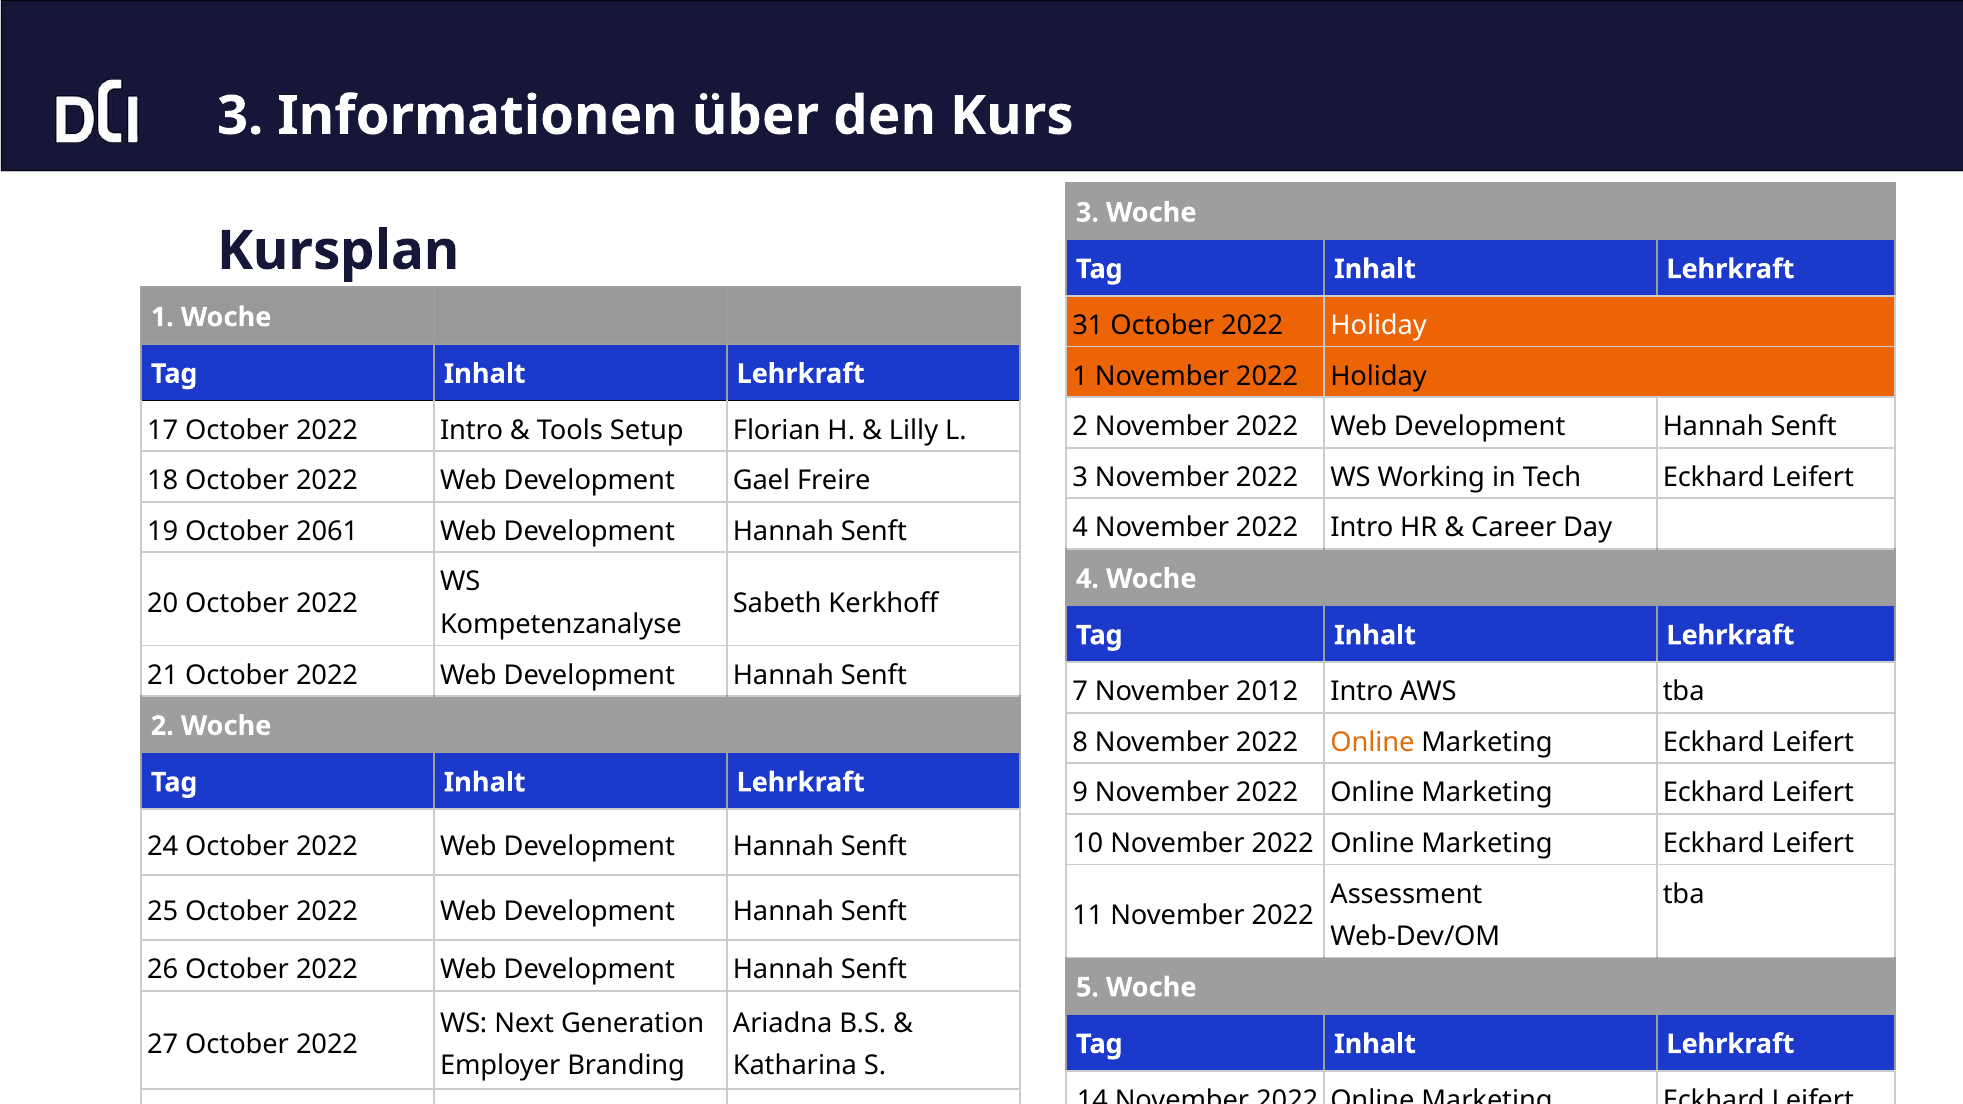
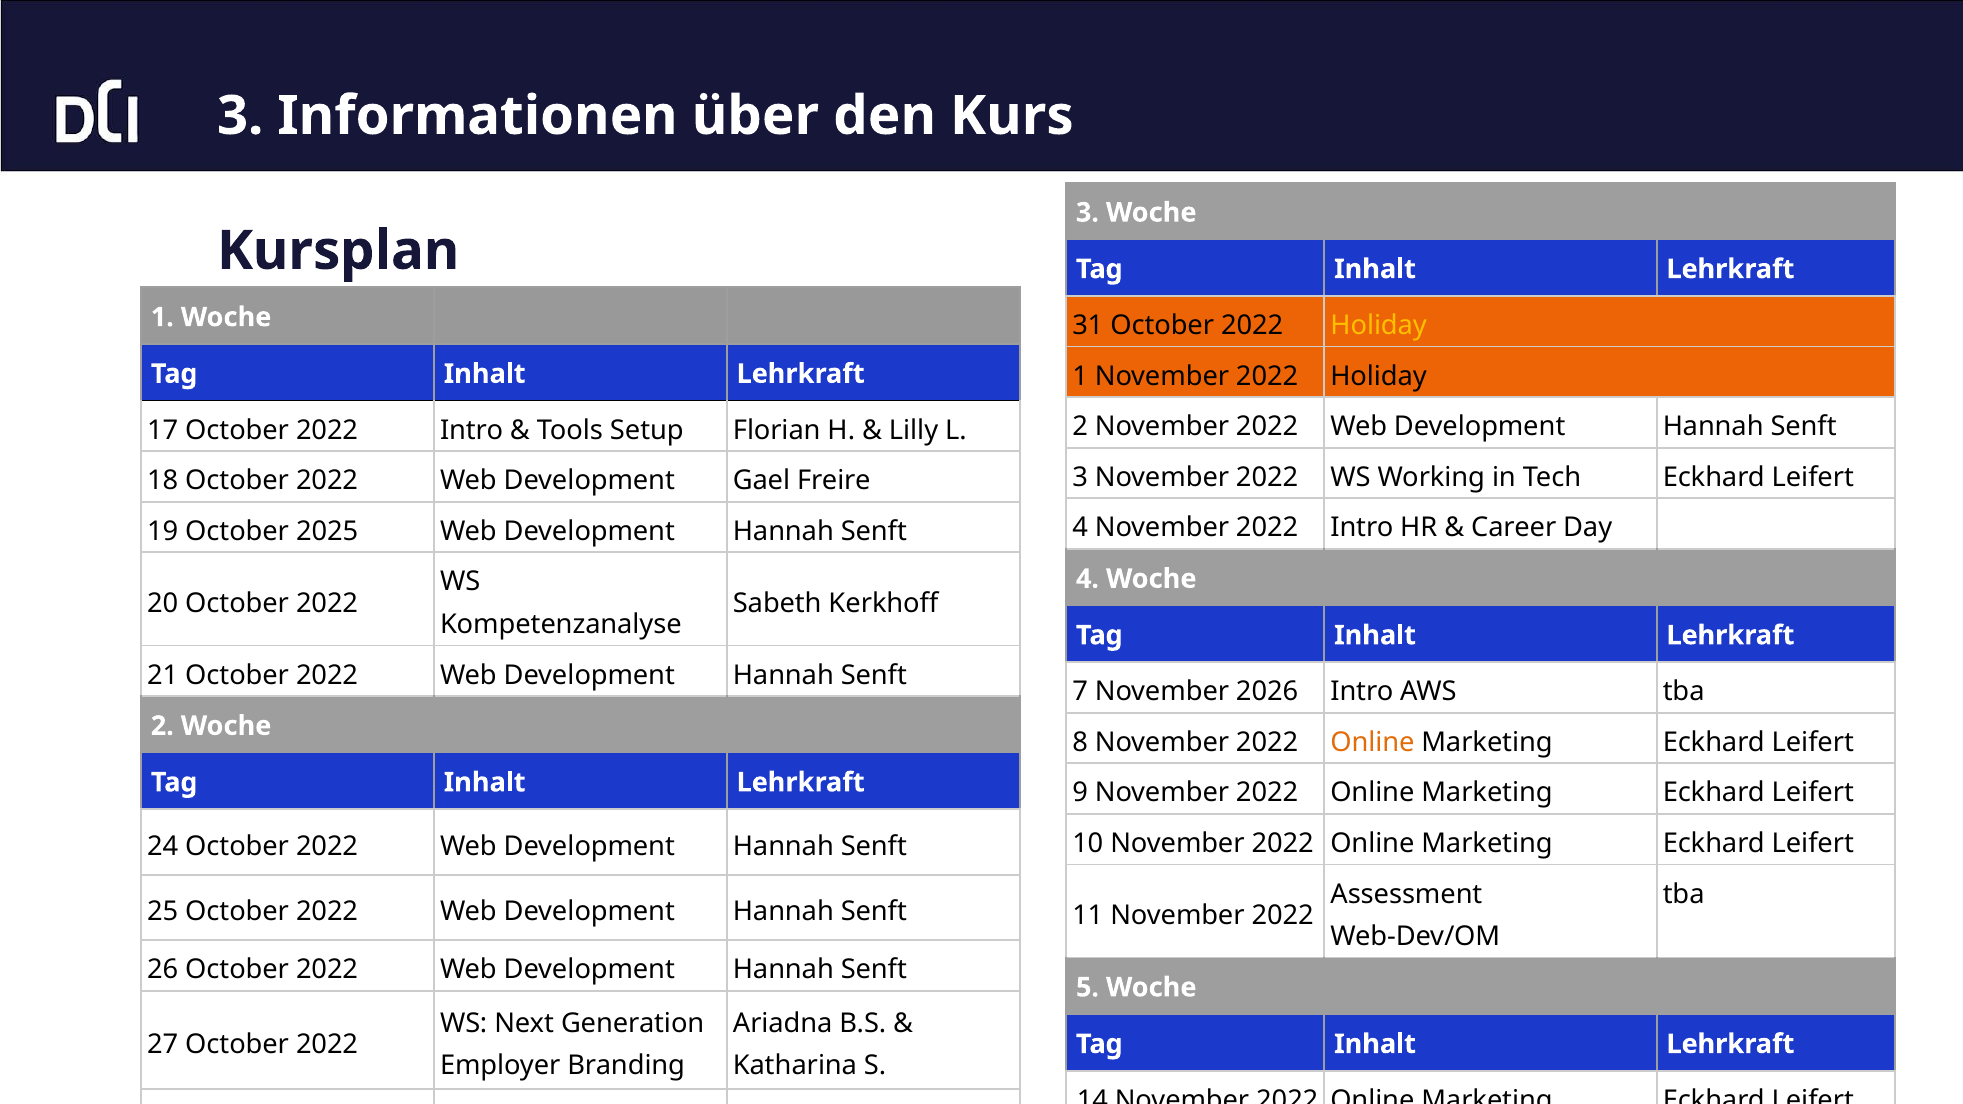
Holiday colour: white -> yellow (1379, 326)
2061: 2061 -> 2025 (327, 531)
2012: 2012 -> 2026 (1267, 692)
